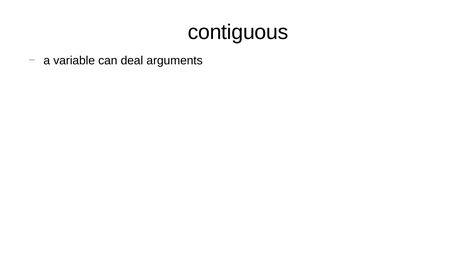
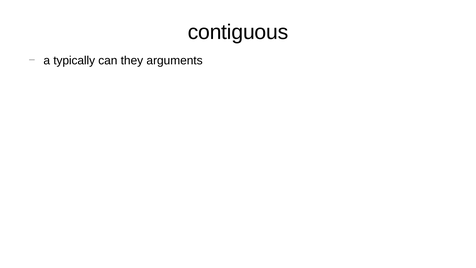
variable: variable -> typically (74, 61)
deal: deal -> they (132, 61)
